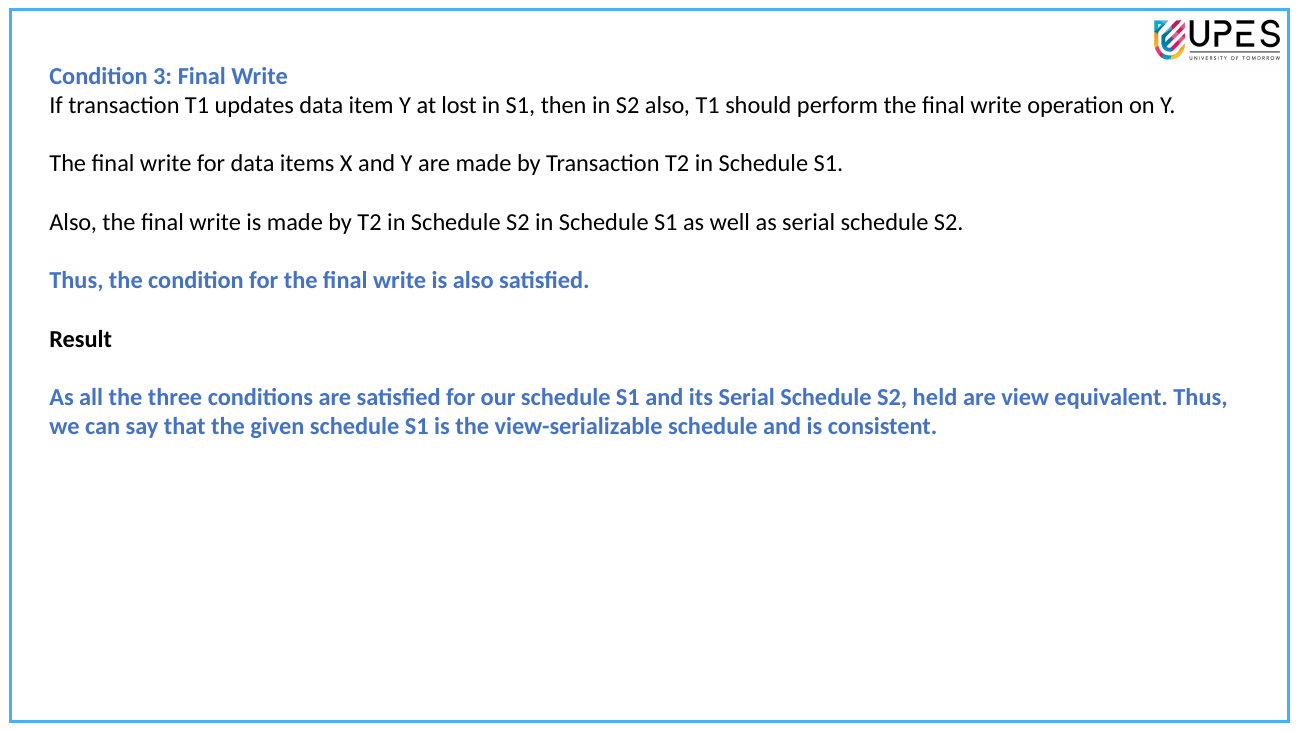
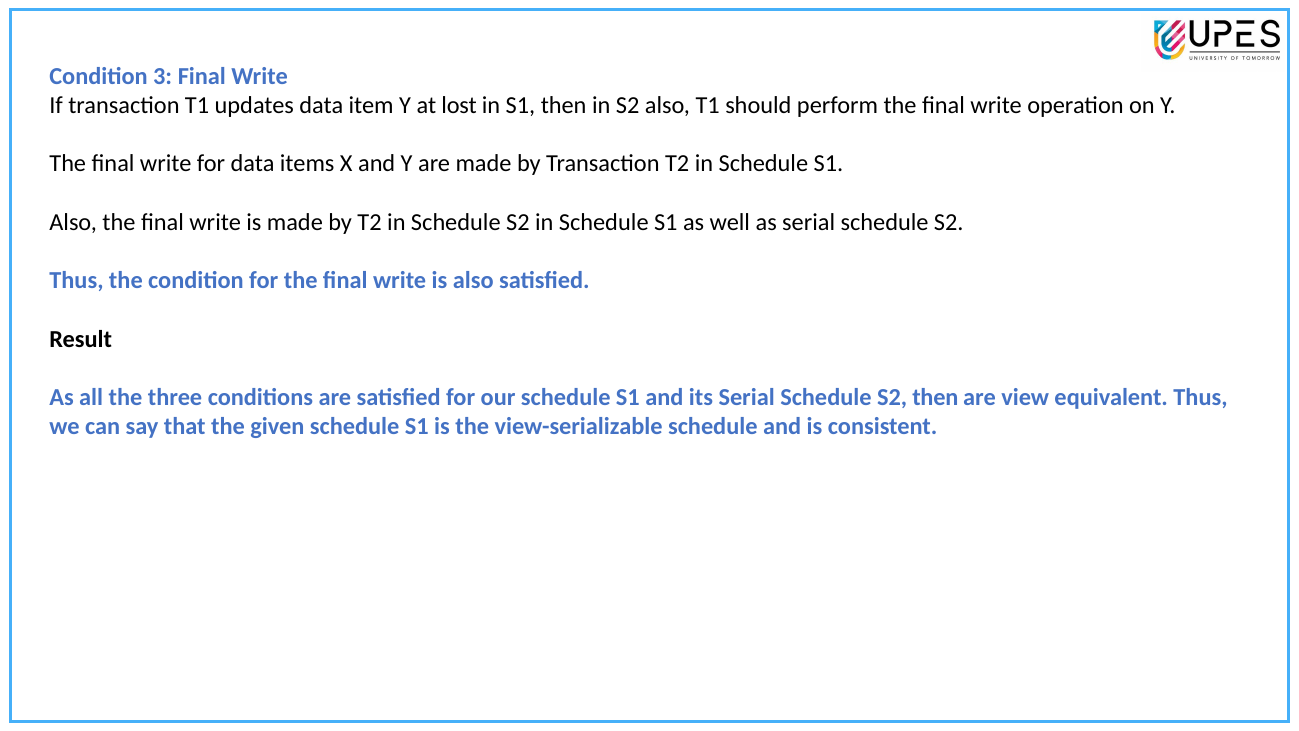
S2 held: held -> then (935, 397)
